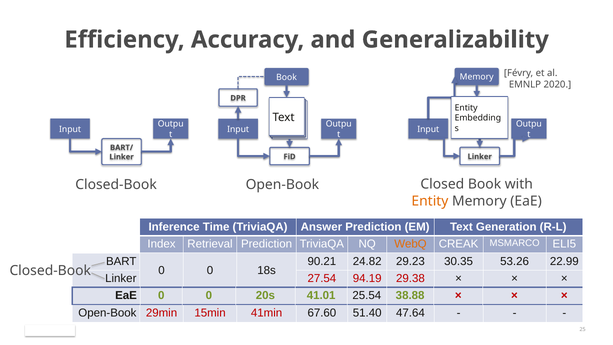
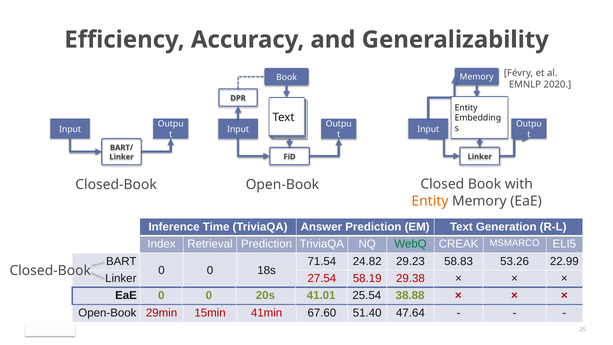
WebQ colour: orange -> green (410, 244)
90.21: 90.21 -> 71.54 (322, 261)
30.35: 30.35 -> 58.83 (459, 261)
94.19: 94.19 -> 58.19 (367, 278)
